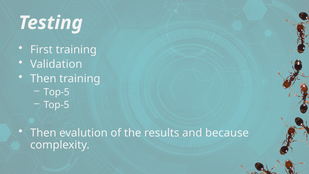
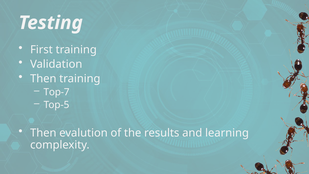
Top-5: Top-5 -> Top-7 (57, 92)
because: because -> learning (227, 133)
